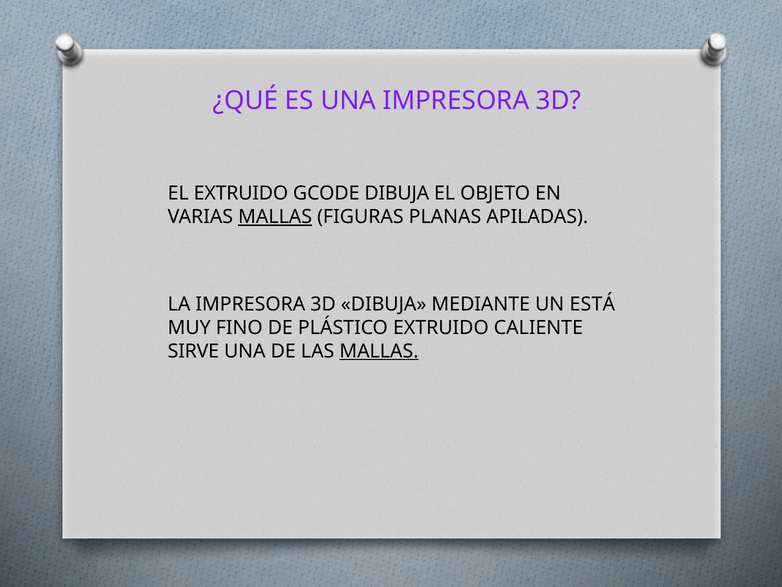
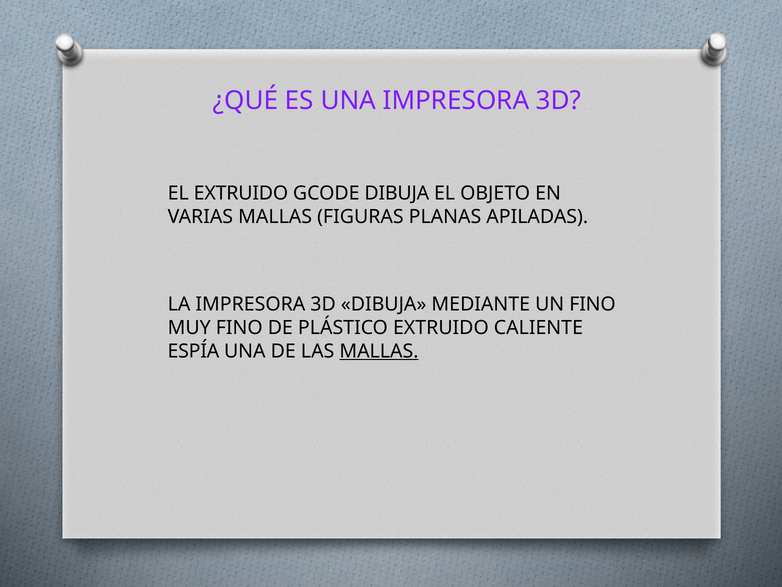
MALLAS underline: present -> none (275, 217)
UN ESTÁ: ESTÁ -> FINO (593, 304)
SIRVE: SIRVE -> ESPÍA (193, 351)
